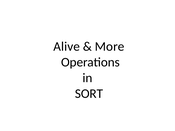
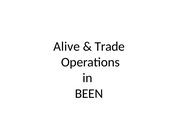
More: More -> Trade (110, 47)
SORT: SORT -> BEEN (89, 94)
